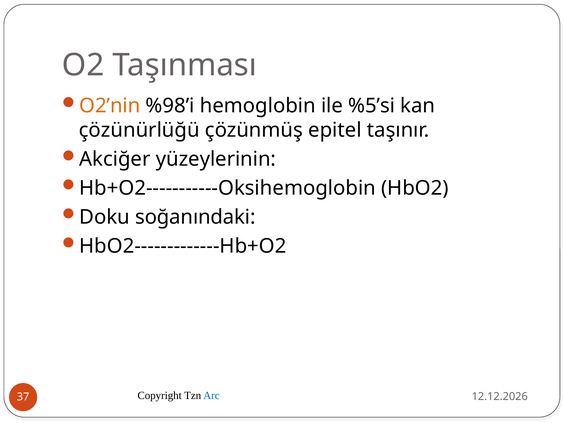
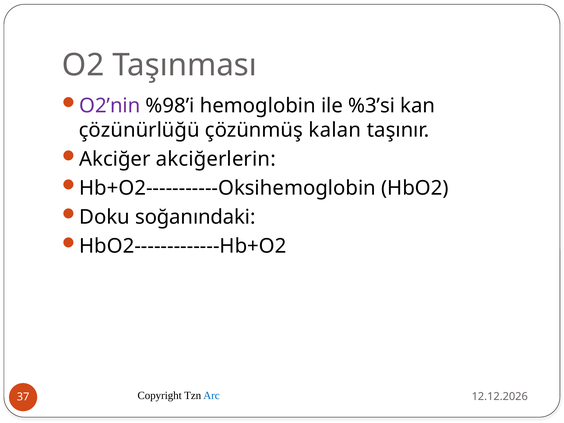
O2’nin colour: orange -> purple (110, 106)
%5’si: %5’si -> %3’si (372, 106)
epitel: epitel -> kalan (335, 130)
yüzeylerinin: yüzeylerinin -> akciğerlerin (216, 159)
